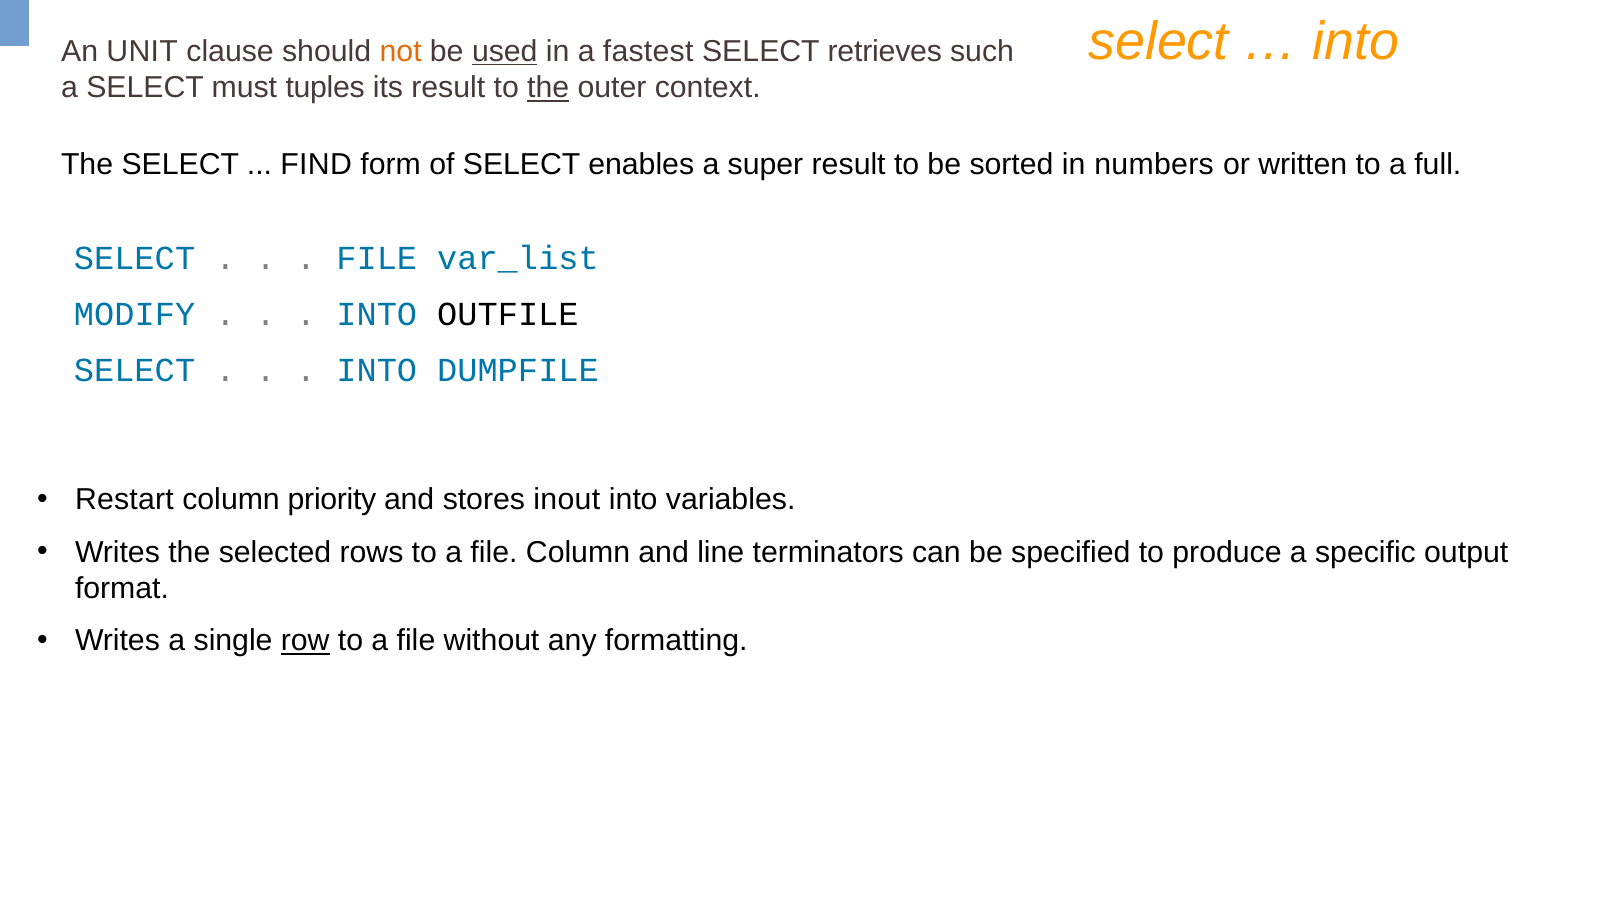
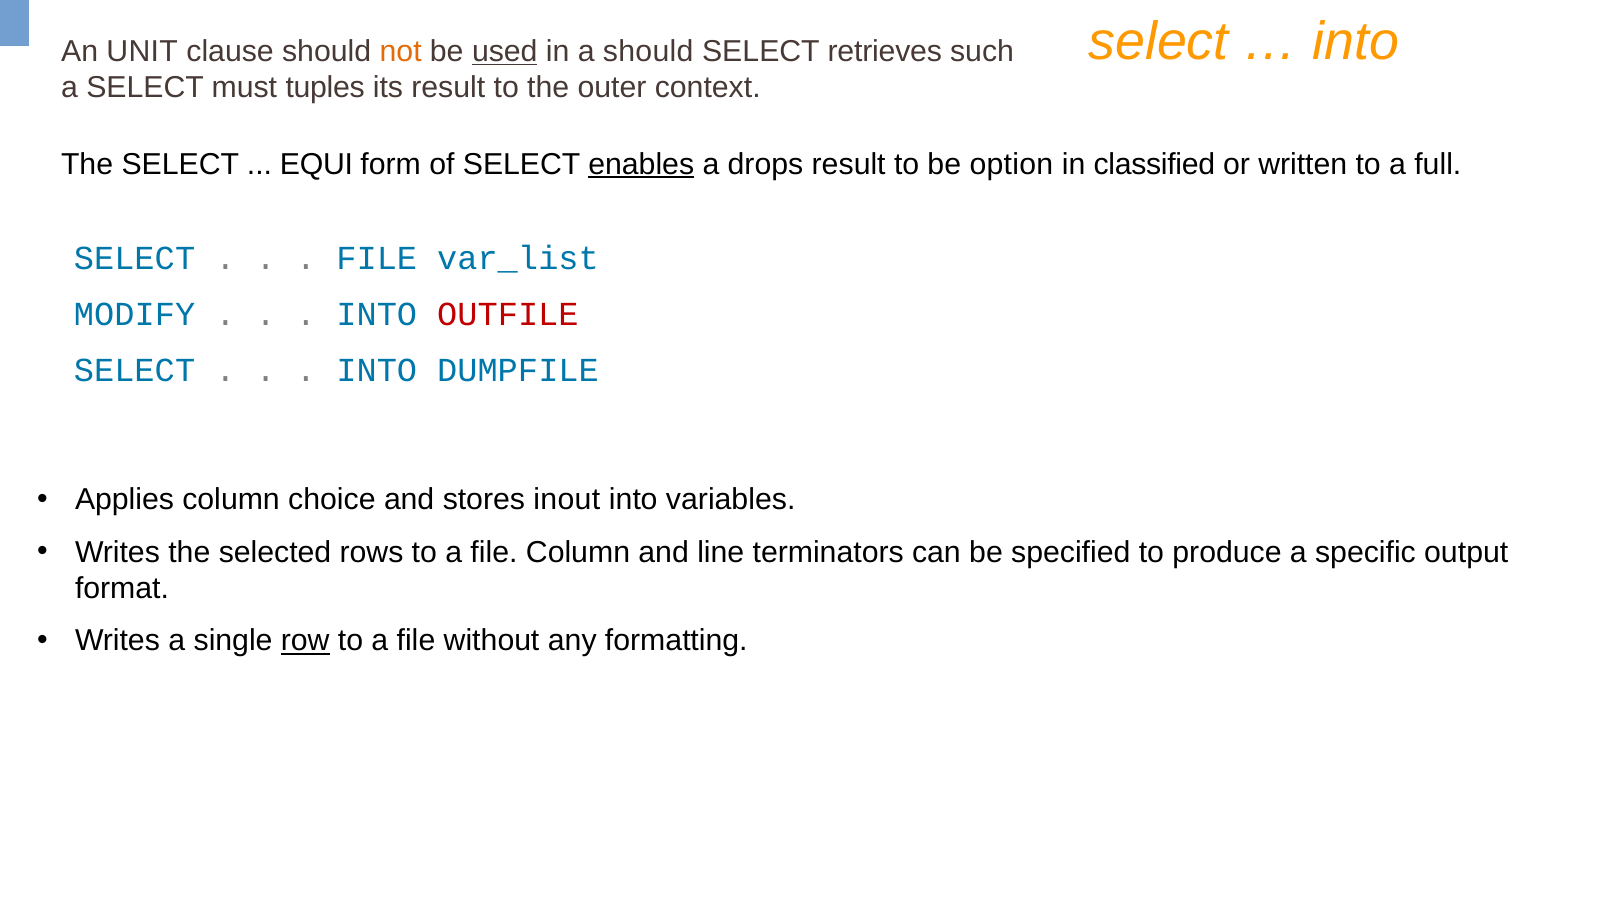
a fastest: fastest -> should (648, 52)
the underline: present -> none (548, 88)
FIND: FIND -> EQUI (316, 164)
enables underline: none -> present (641, 164)
super: super -> drops (765, 164)
sorted: sorted -> option (1011, 164)
numbers: numbers -> classified (1154, 164)
OUTFILE colour: black -> red (508, 315)
Restart: Restart -> Applies (124, 500)
priority: priority -> choice (332, 500)
